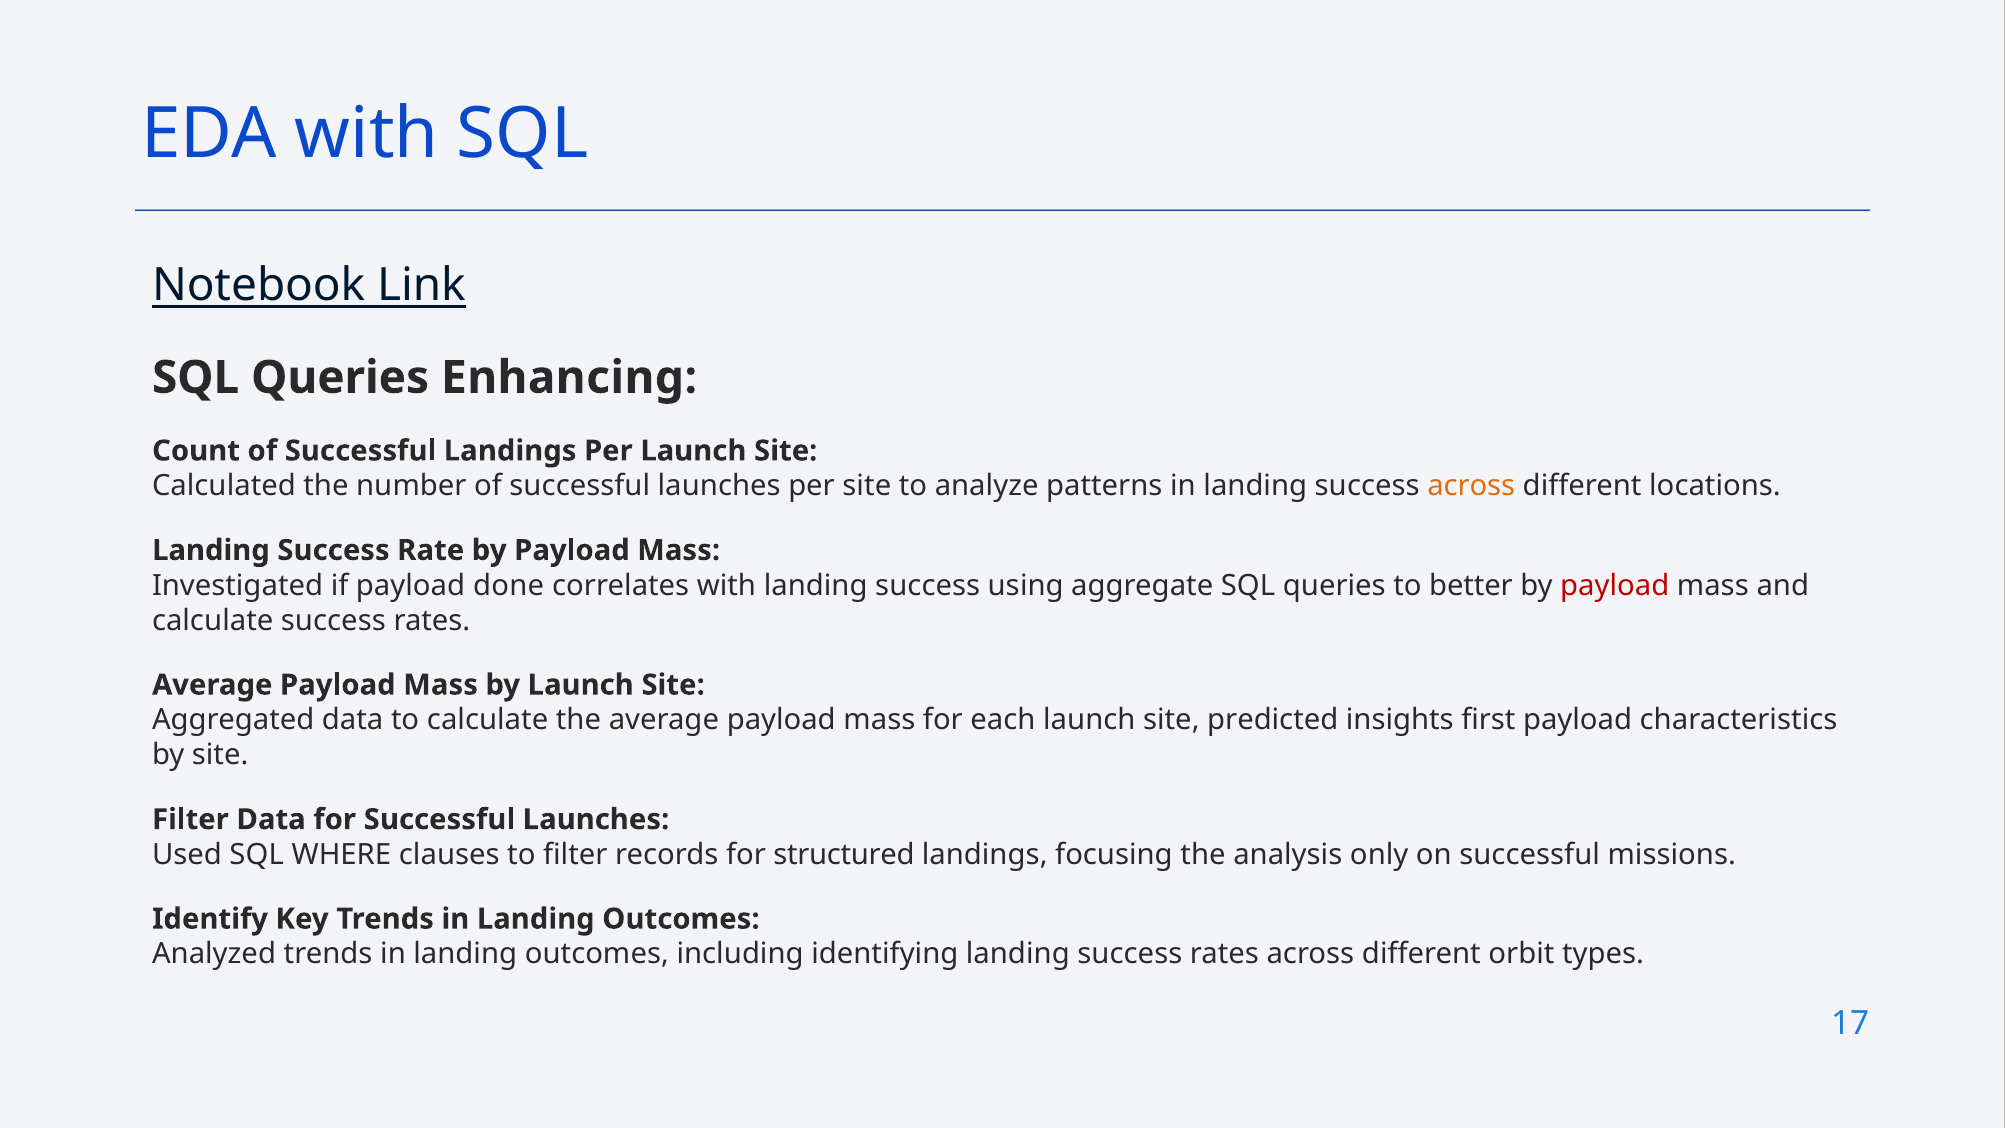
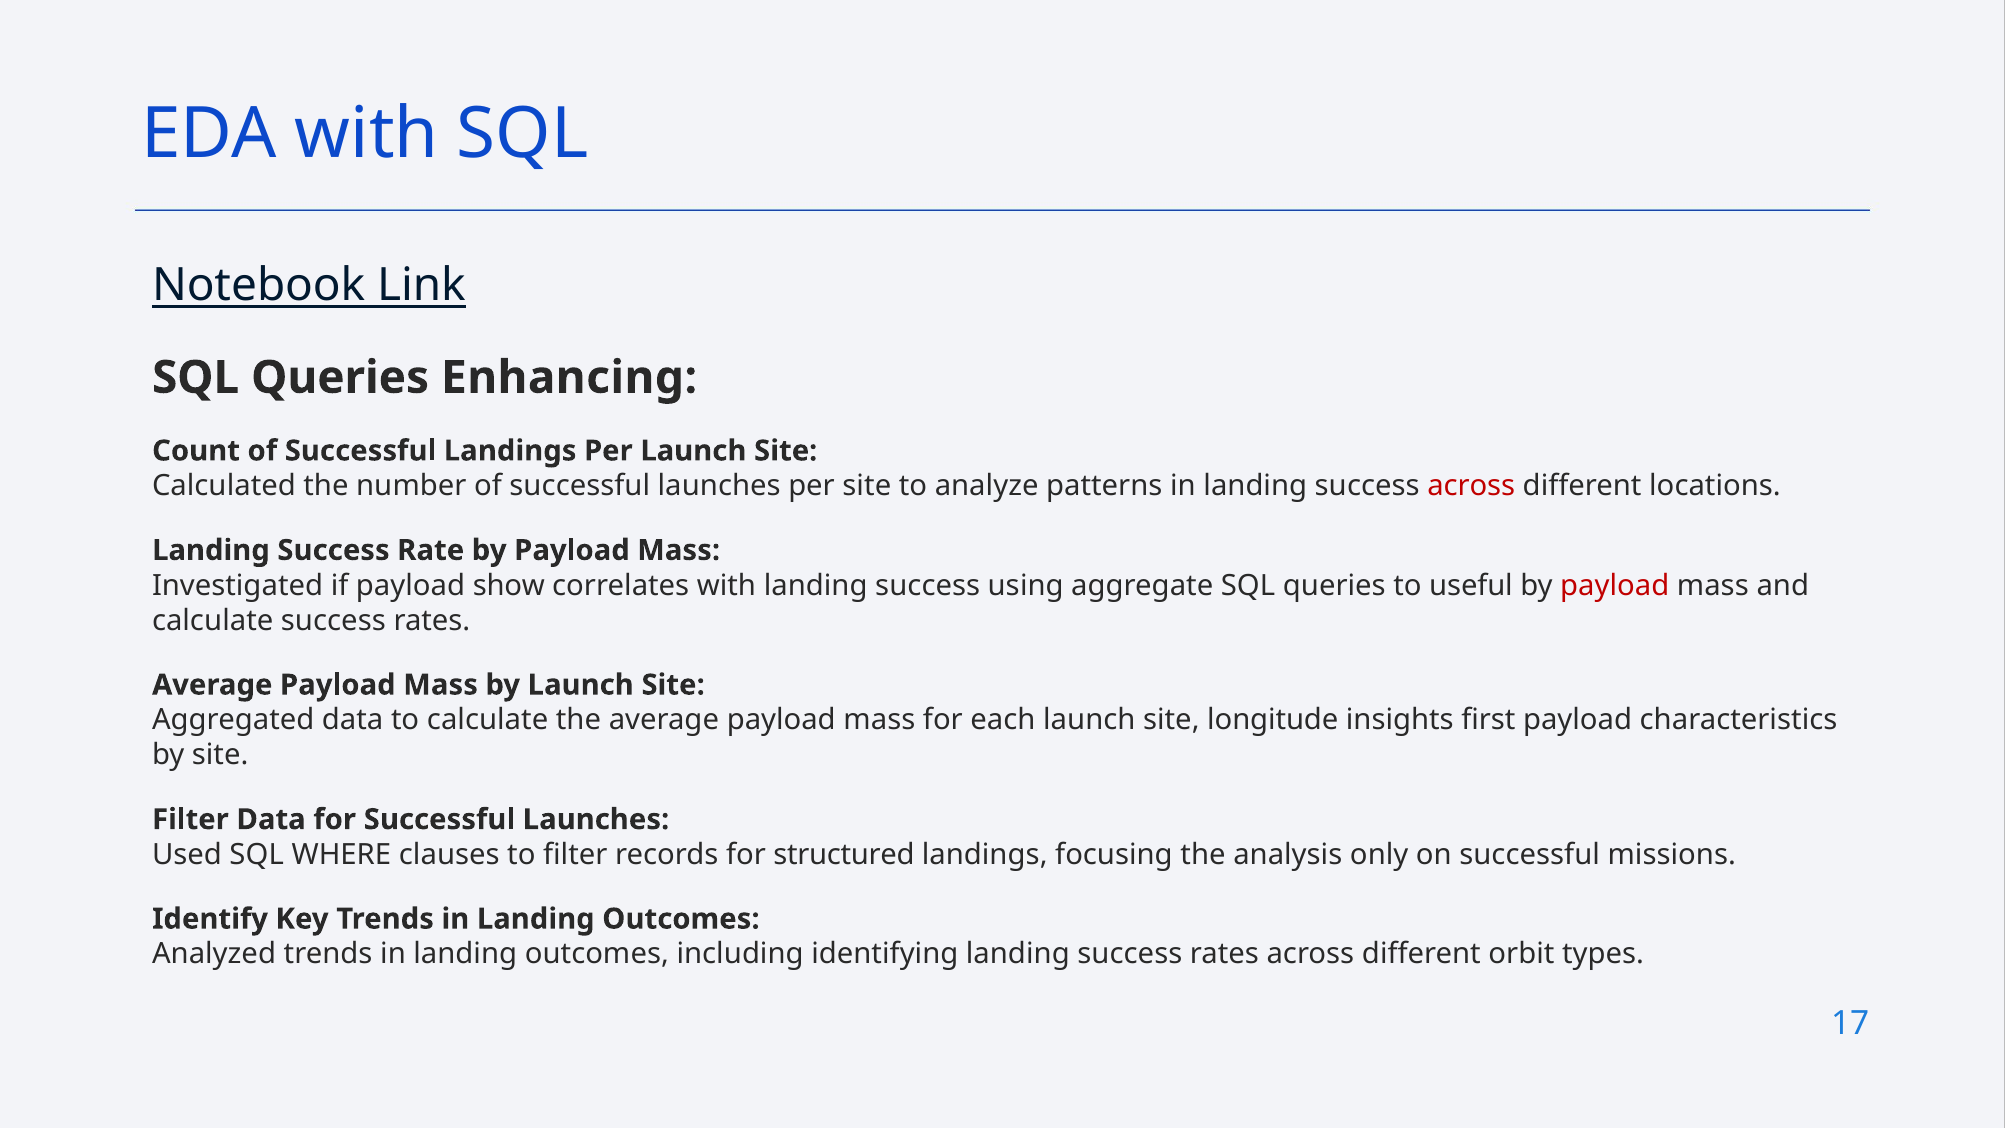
across colour: orange -> red (1471, 486)
done: done -> show (509, 585)
better: better -> useful (1471, 585)
predicted: predicted -> longitude (1273, 720)
